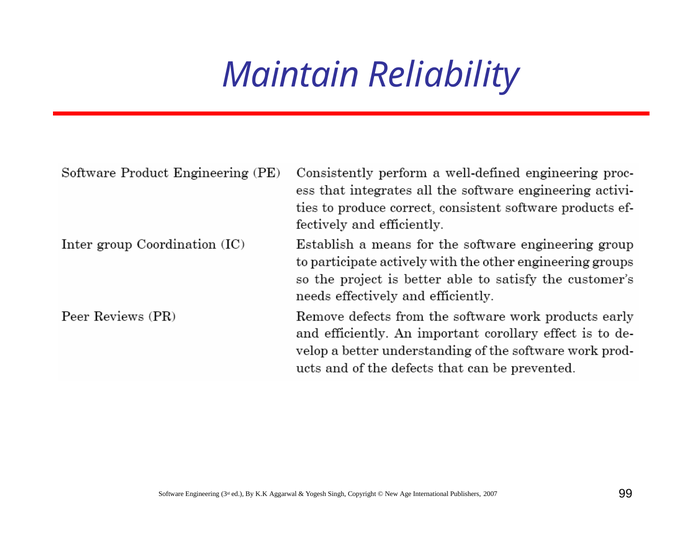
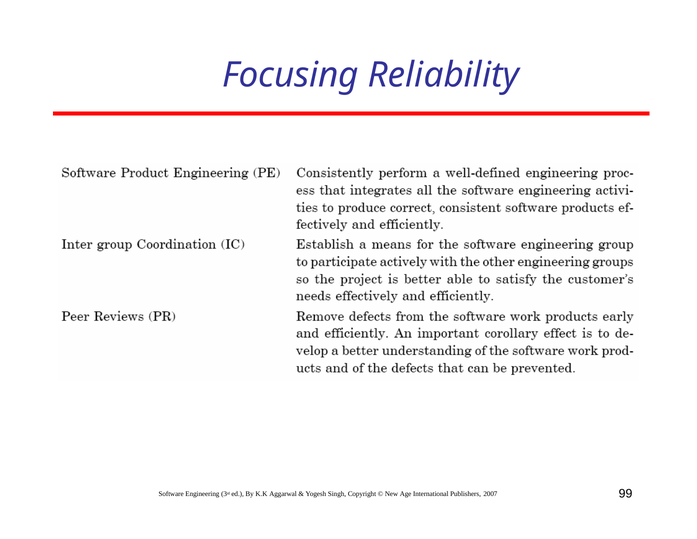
Maintain: Maintain -> Focusing (290, 75)
